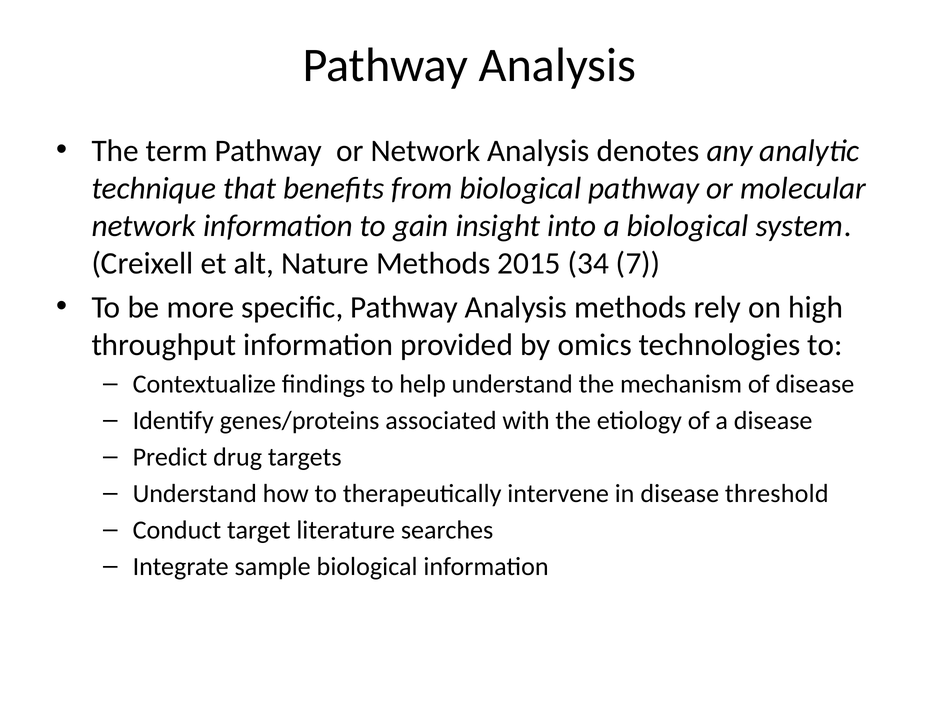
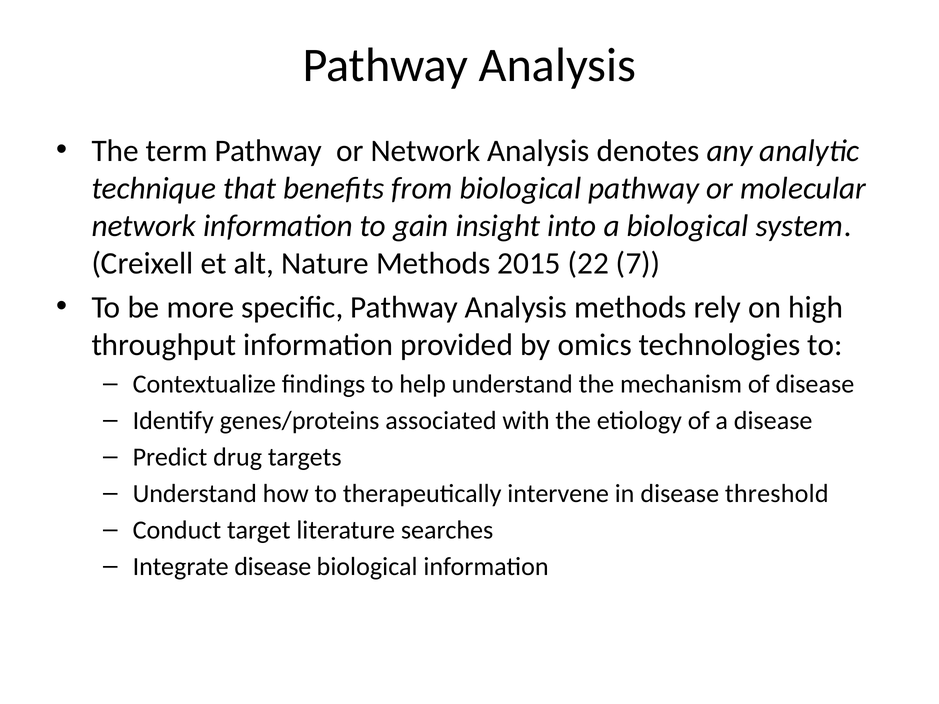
34: 34 -> 22 (588, 264)
Integrate sample: sample -> disease (273, 567)
